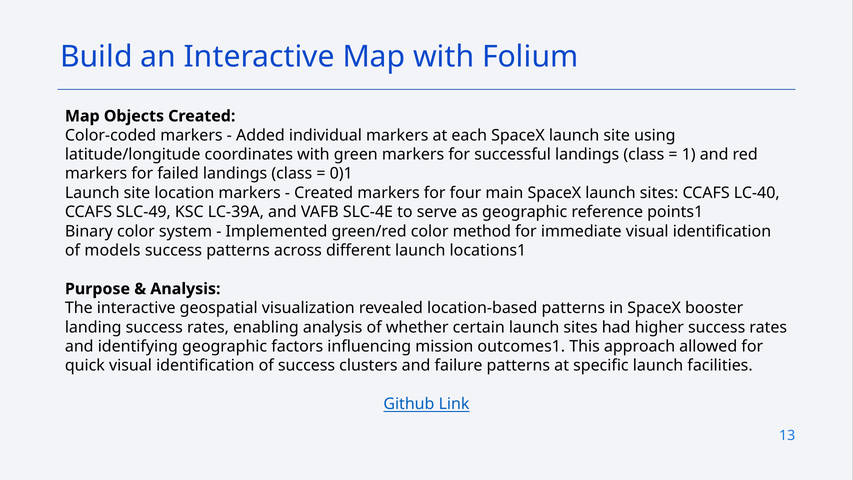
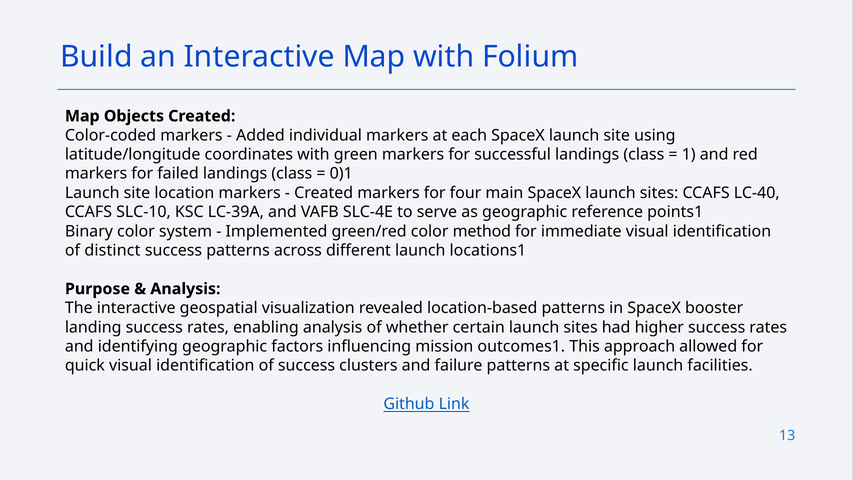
SLC-49: SLC-49 -> SLC-10 (144, 212)
models: models -> distinct (112, 250)
